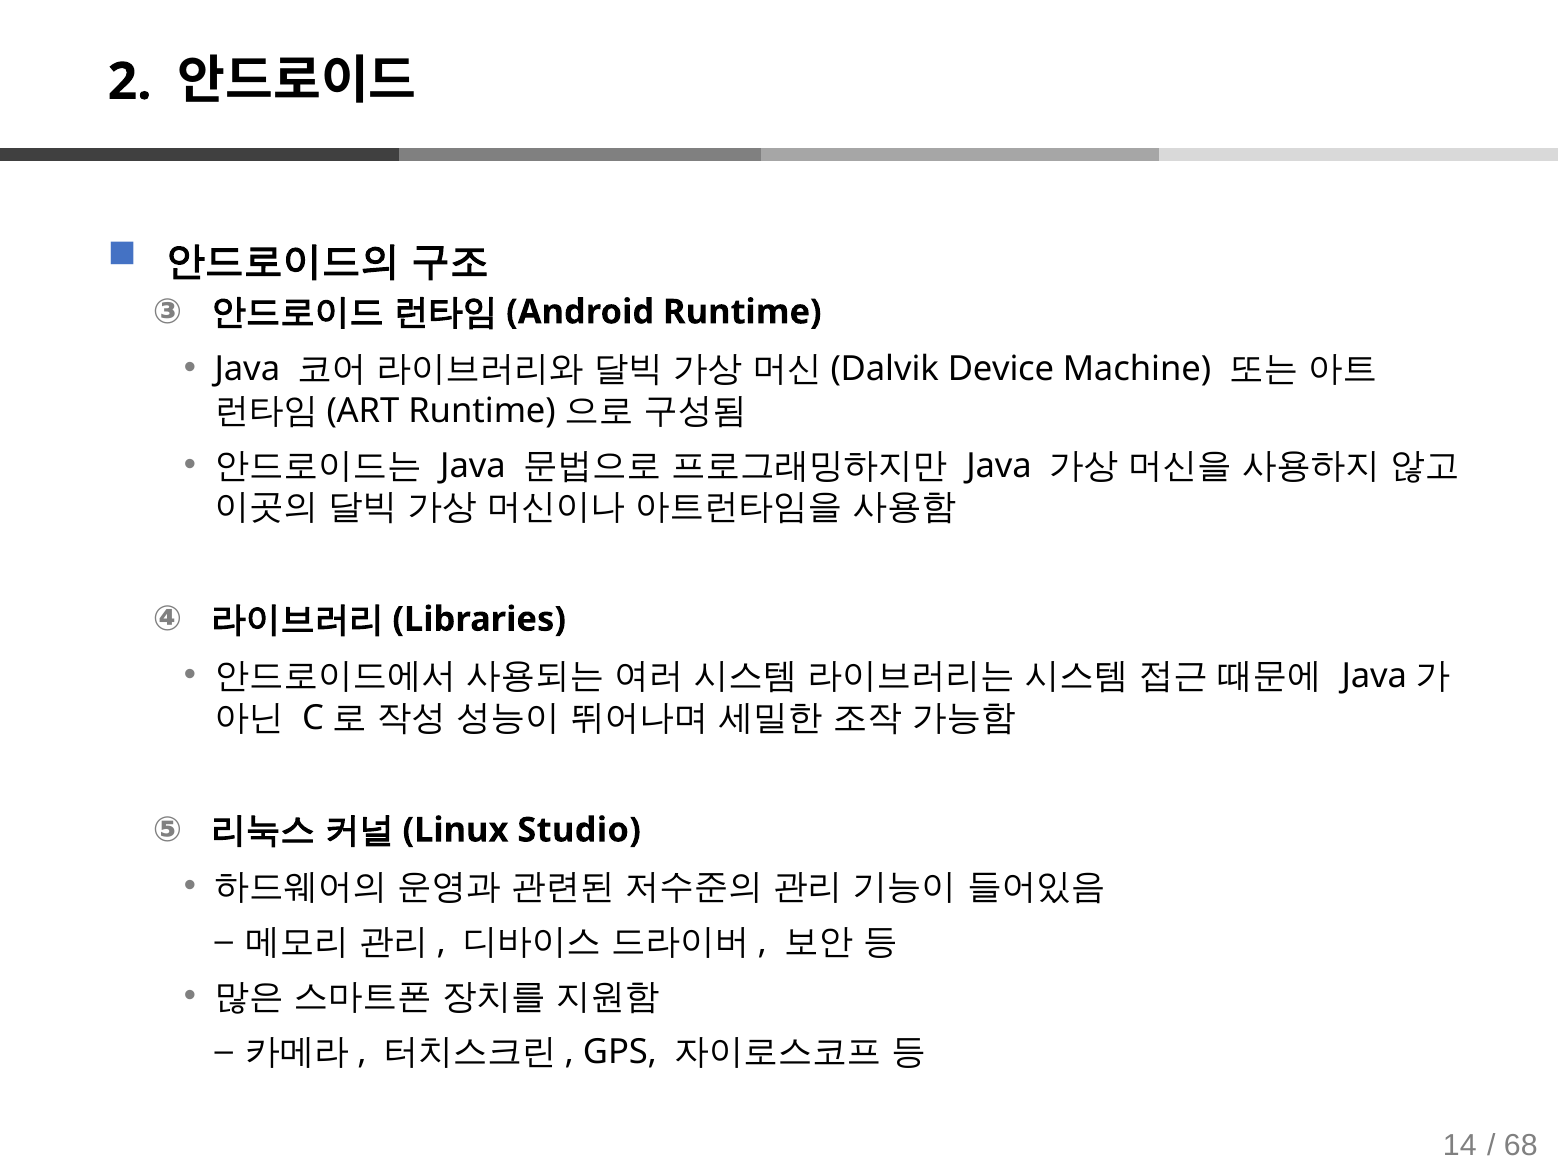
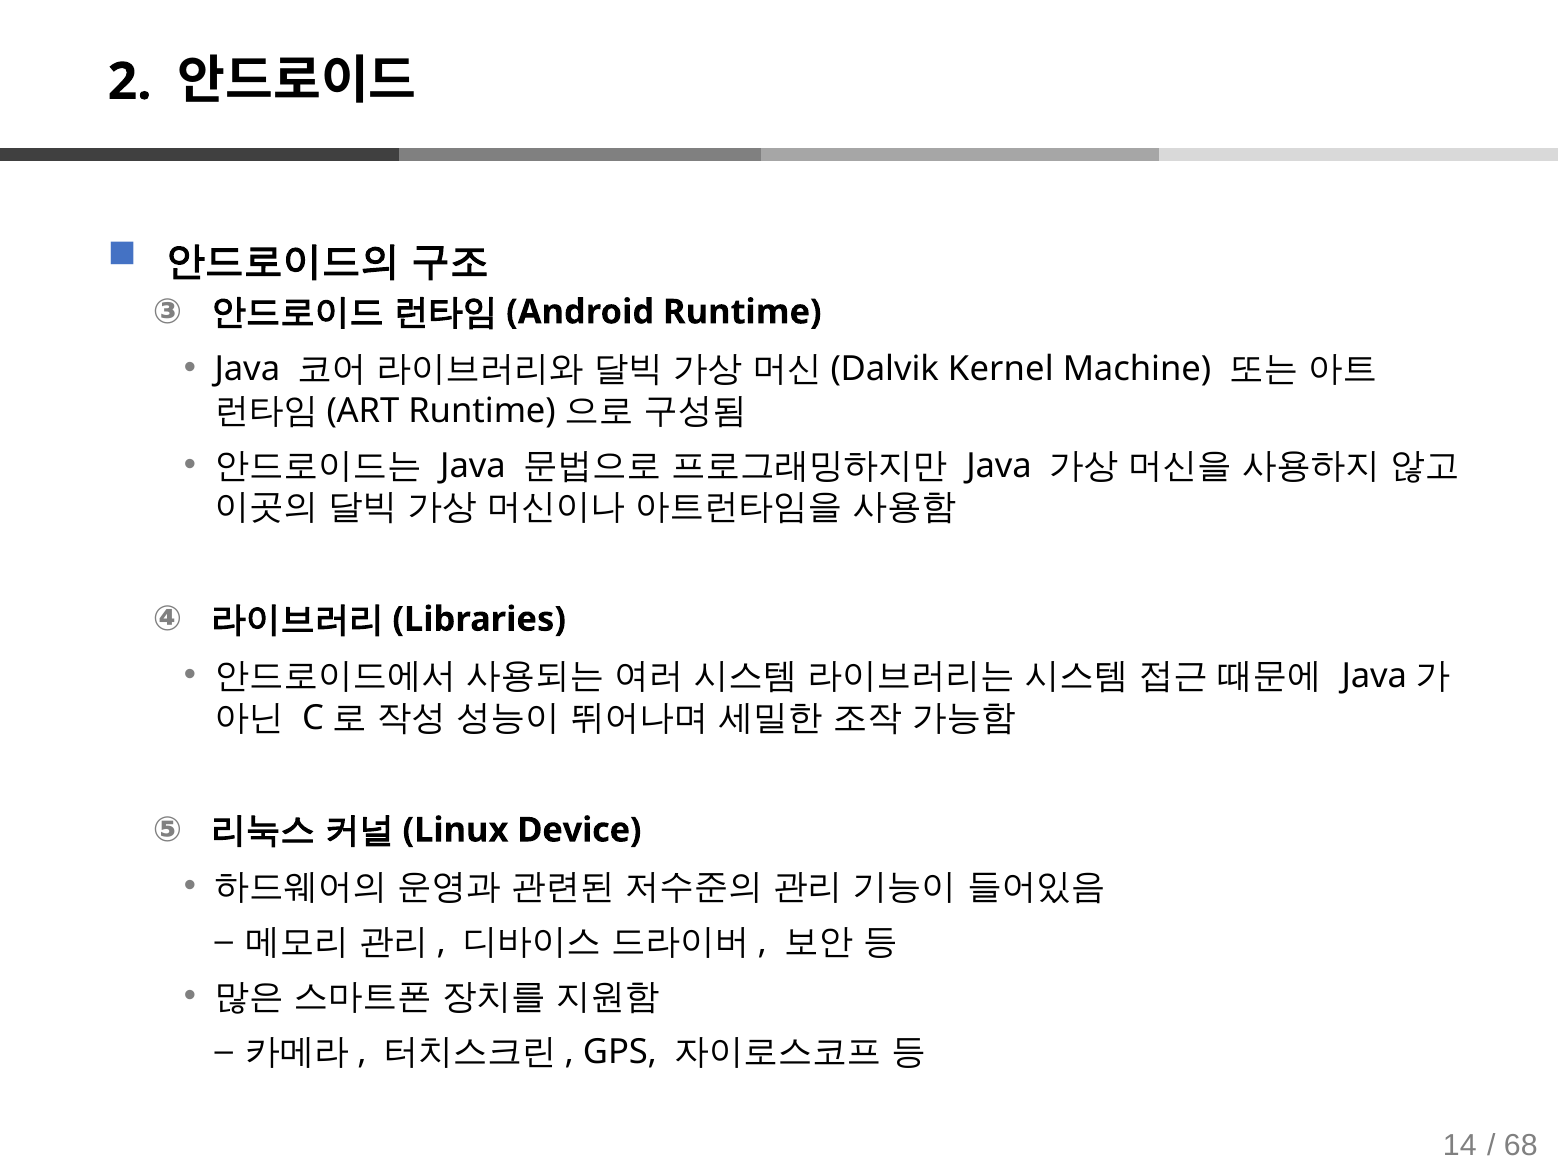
Device: Device -> Kernel (1001, 369)
Studio: Studio -> Device (579, 830)
